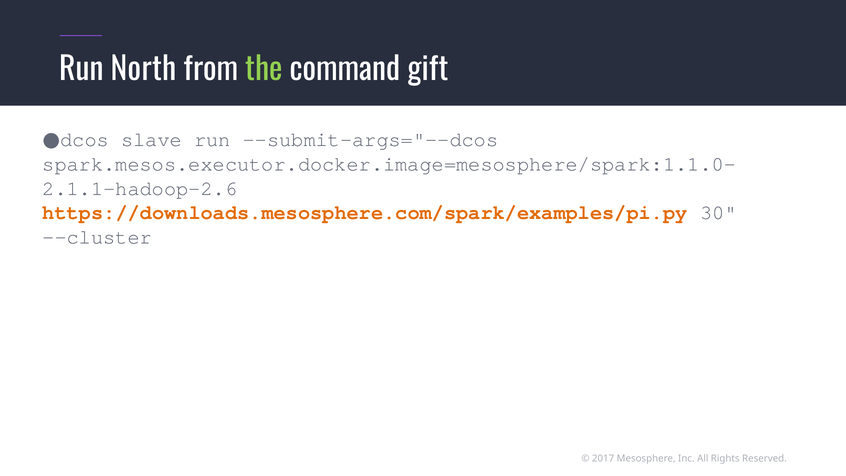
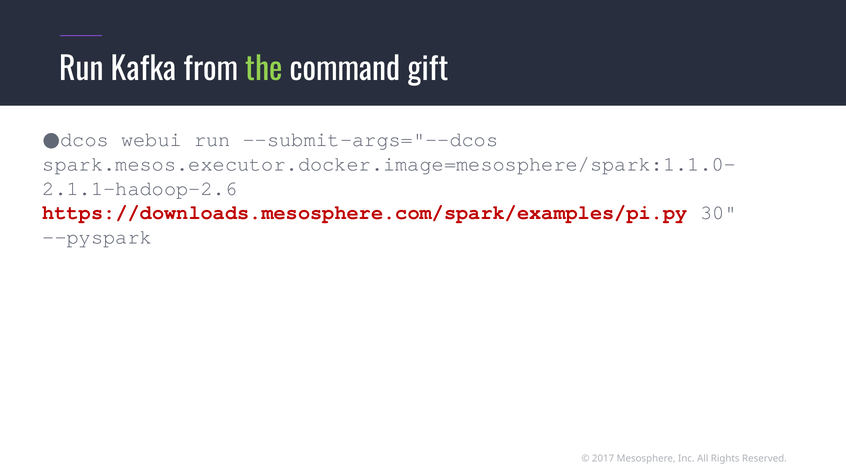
North: North -> Kafka (144, 70)
slave: slave -> webui (151, 140)
https://downloads.mesosphere.com/spark/examples/pi.py colour: orange -> red (365, 213)
--cluster: --cluster -> --pyspark (97, 237)
